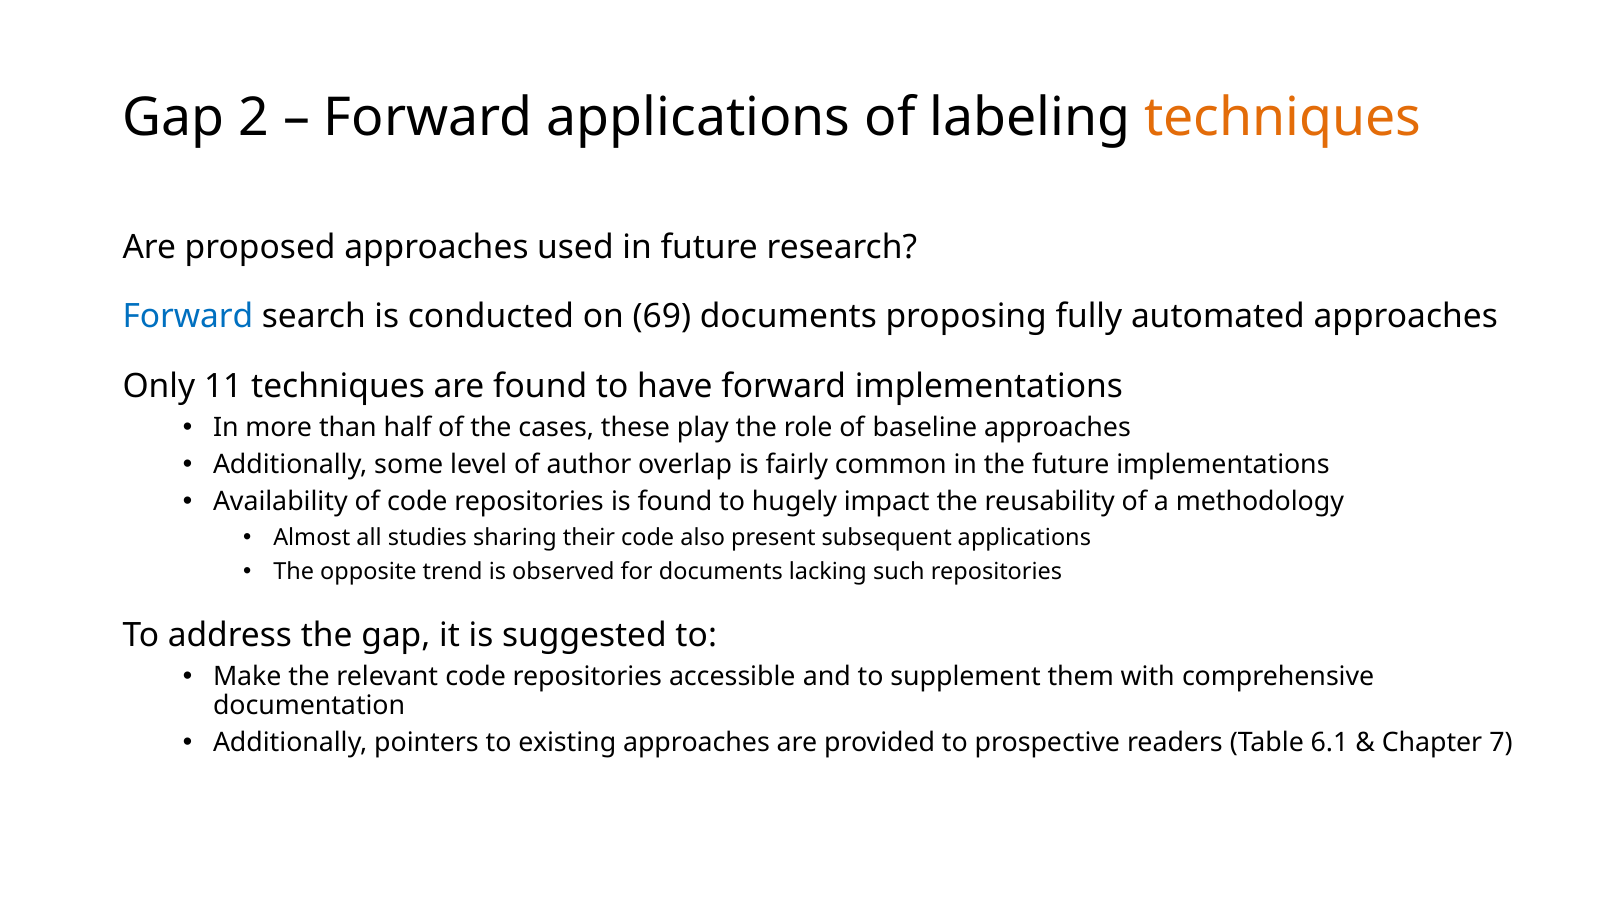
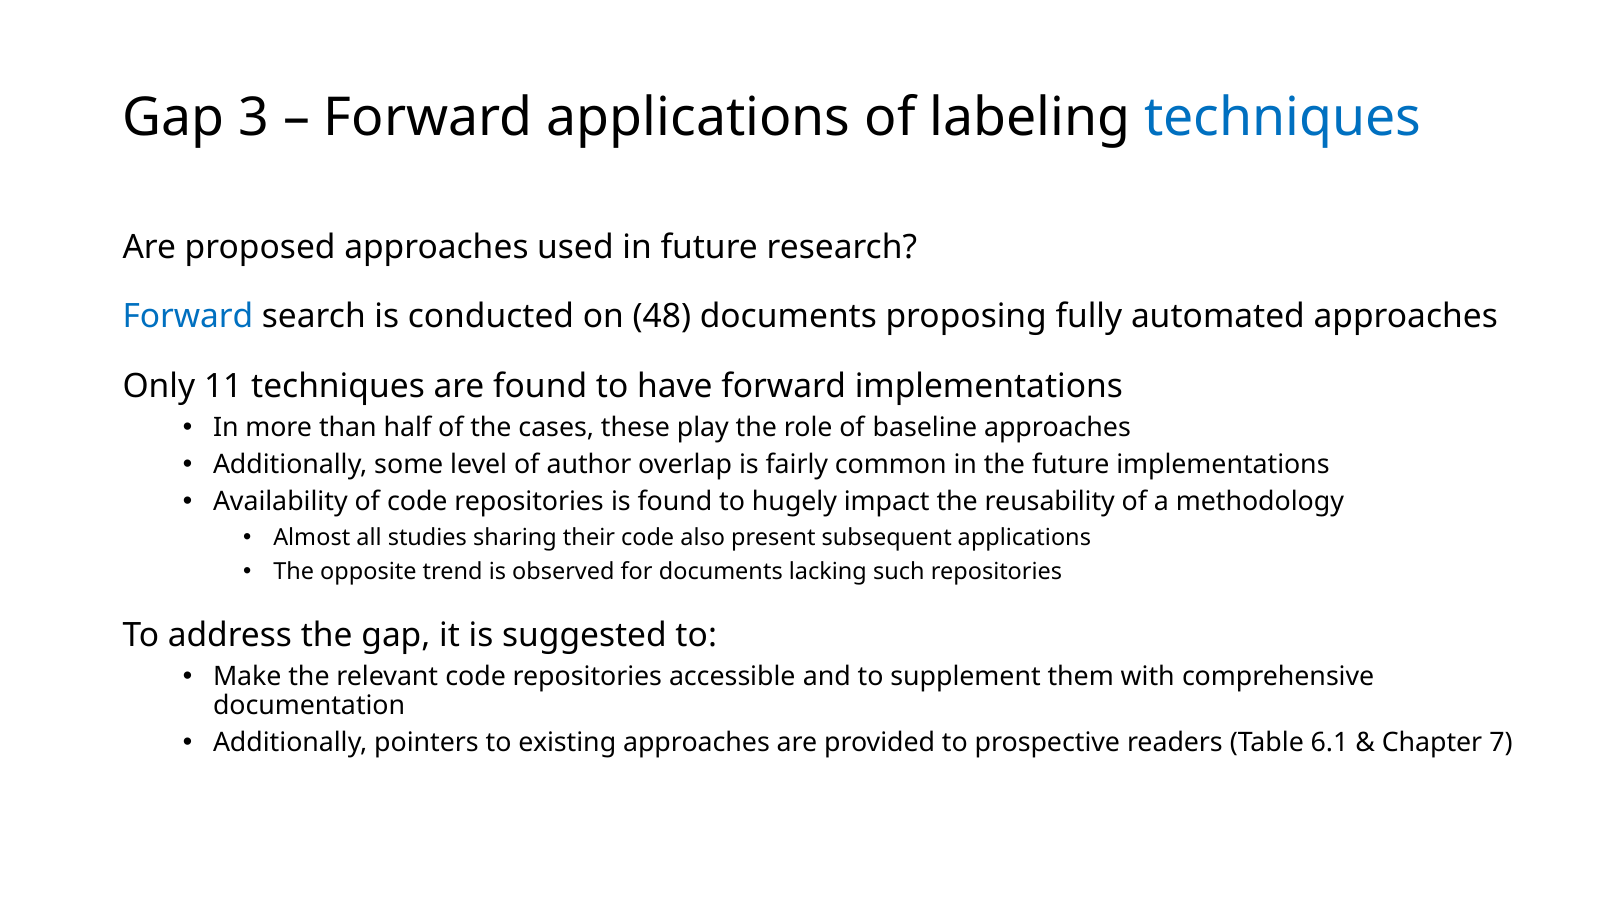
2: 2 -> 3 (254, 118)
techniques colour: orange -> blue (1283, 118)
69: 69 -> 48 (662, 317)
